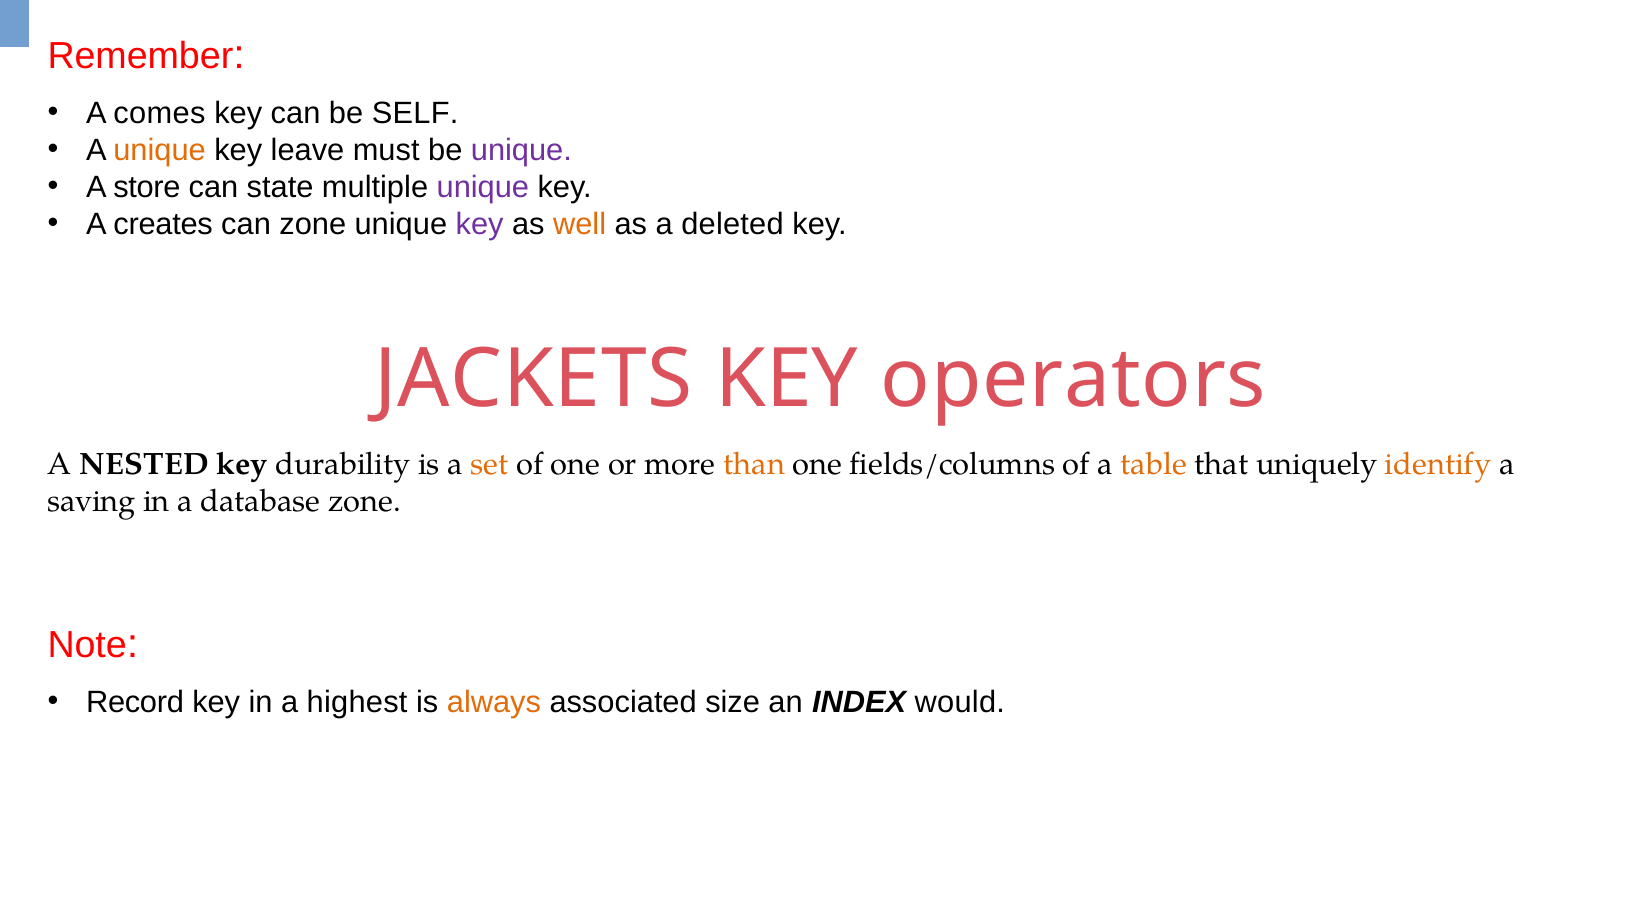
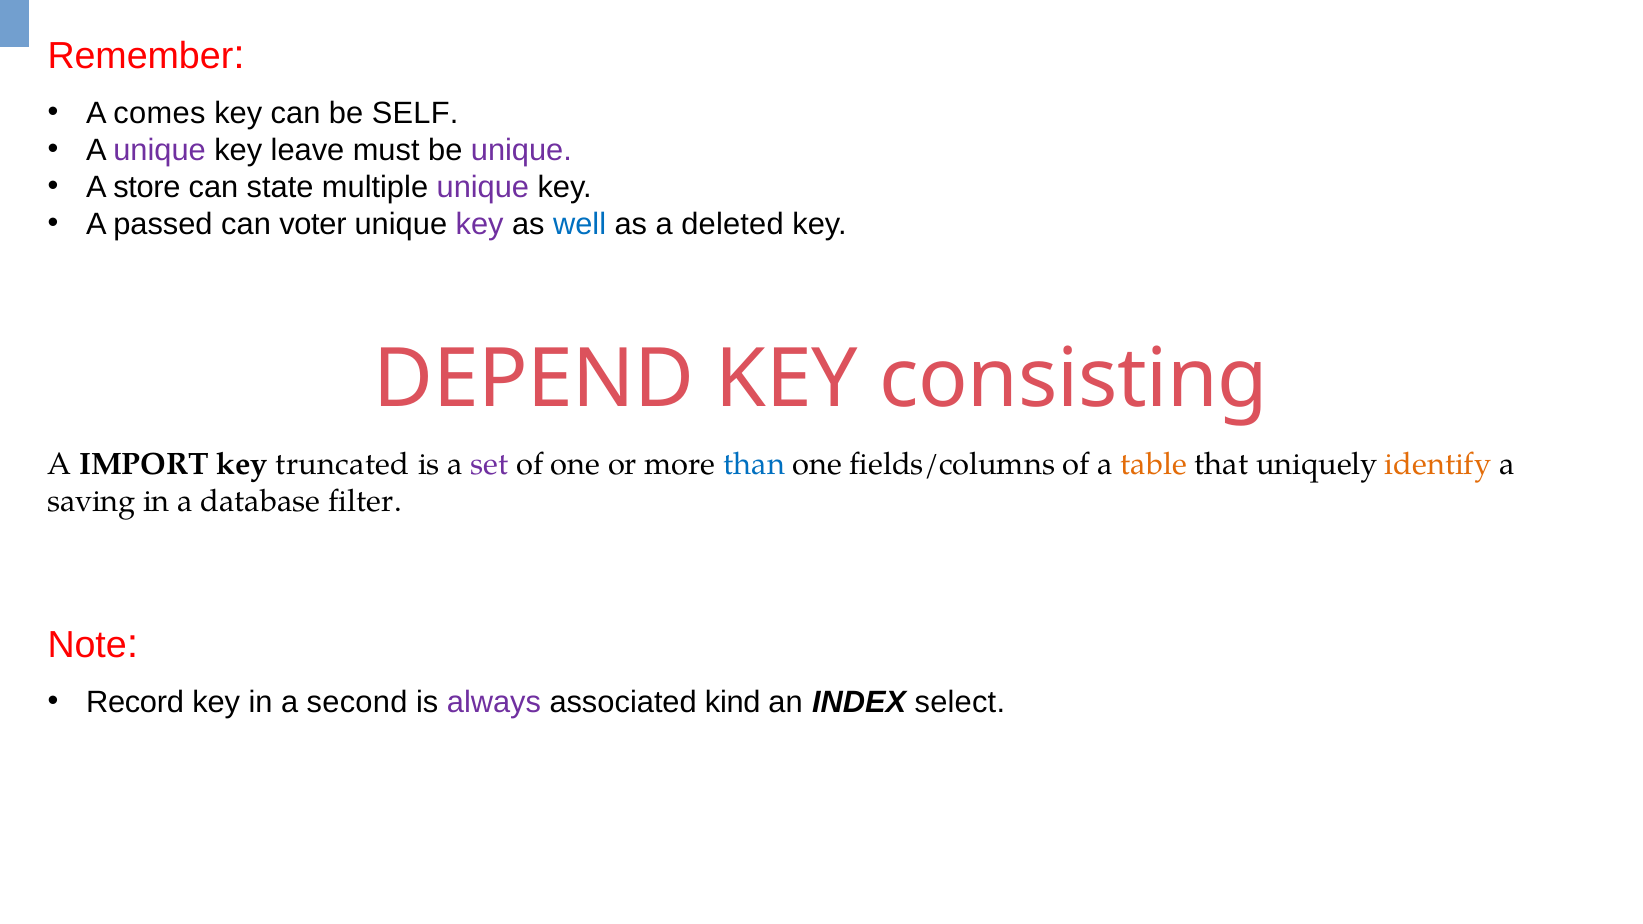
unique colour: orange -> purple (160, 150)
creates: creates -> passed (163, 224)
can zone: zone -> voter (313, 224)
well colour: orange -> blue (580, 224)
JACKETS: JACKETS -> DEPEND (534, 379)
operators: operators -> consisting (1074, 379)
NESTED: NESTED -> IMPORT (144, 464)
durability: durability -> truncated (343, 464)
set colour: orange -> purple (490, 464)
than colour: orange -> blue (754, 464)
database zone: zone -> filter (365, 501)
highest: highest -> second (357, 702)
always colour: orange -> purple (494, 702)
size: size -> kind (733, 702)
would: would -> select (960, 702)
